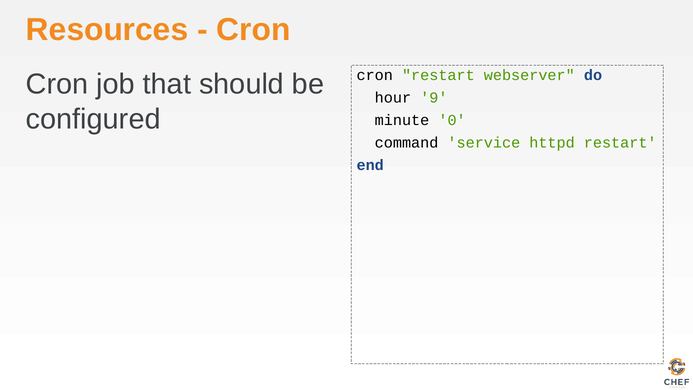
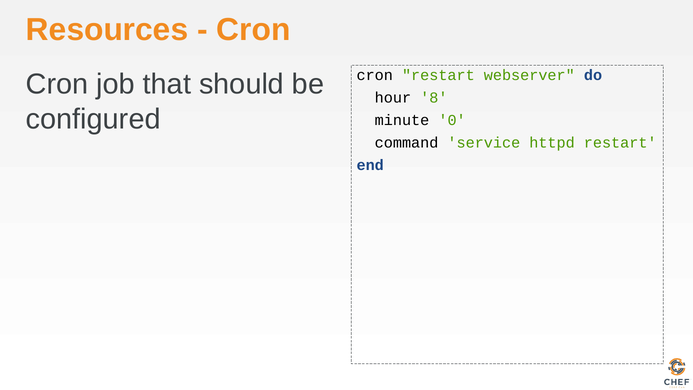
9: 9 -> 8 (434, 98)
